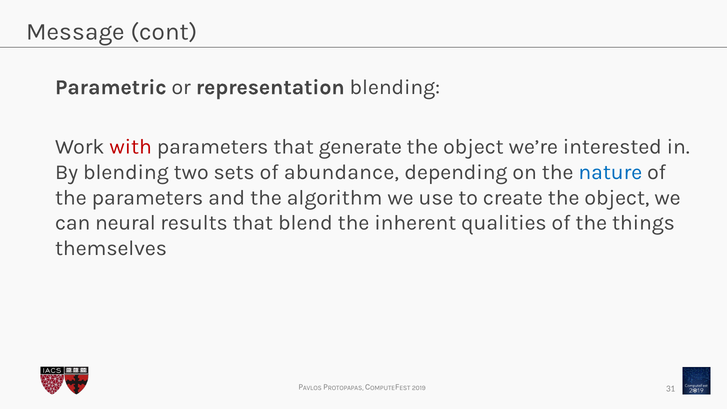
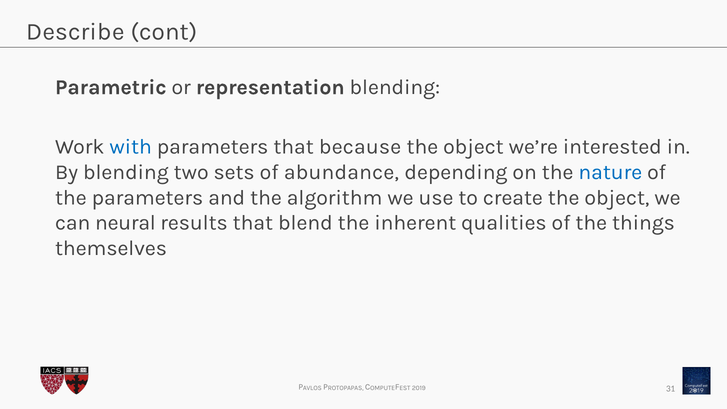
Message: Message -> Describe (75, 32)
with colour: red -> blue (131, 147)
generate: generate -> because (360, 147)
